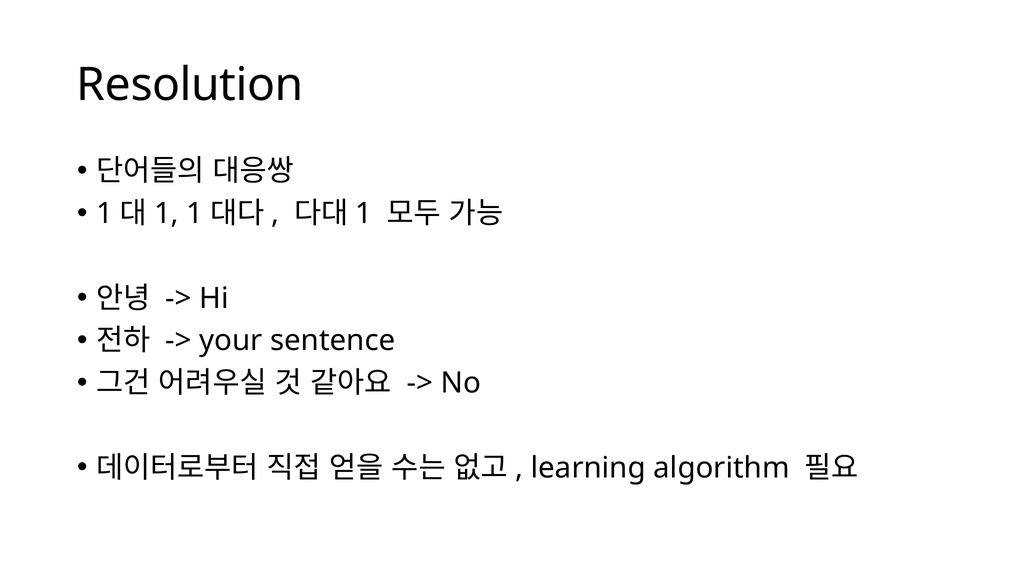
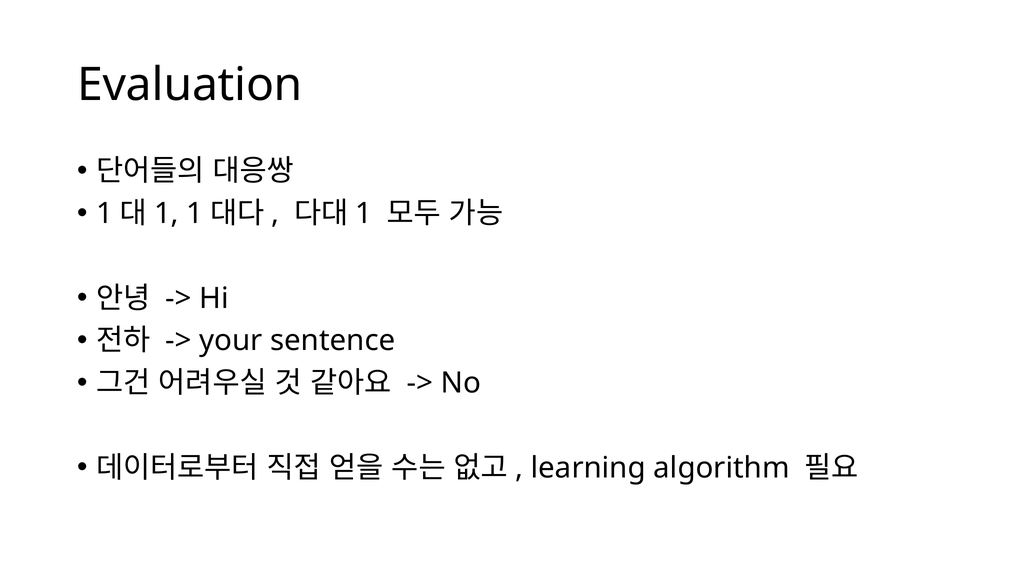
Resolution: Resolution -> Evaluation (190, 85)
